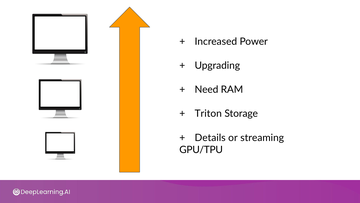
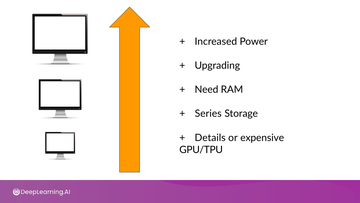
Triton: Triton -> Series (208, 113)
streaming: streaming -> expensive (262, 137)
